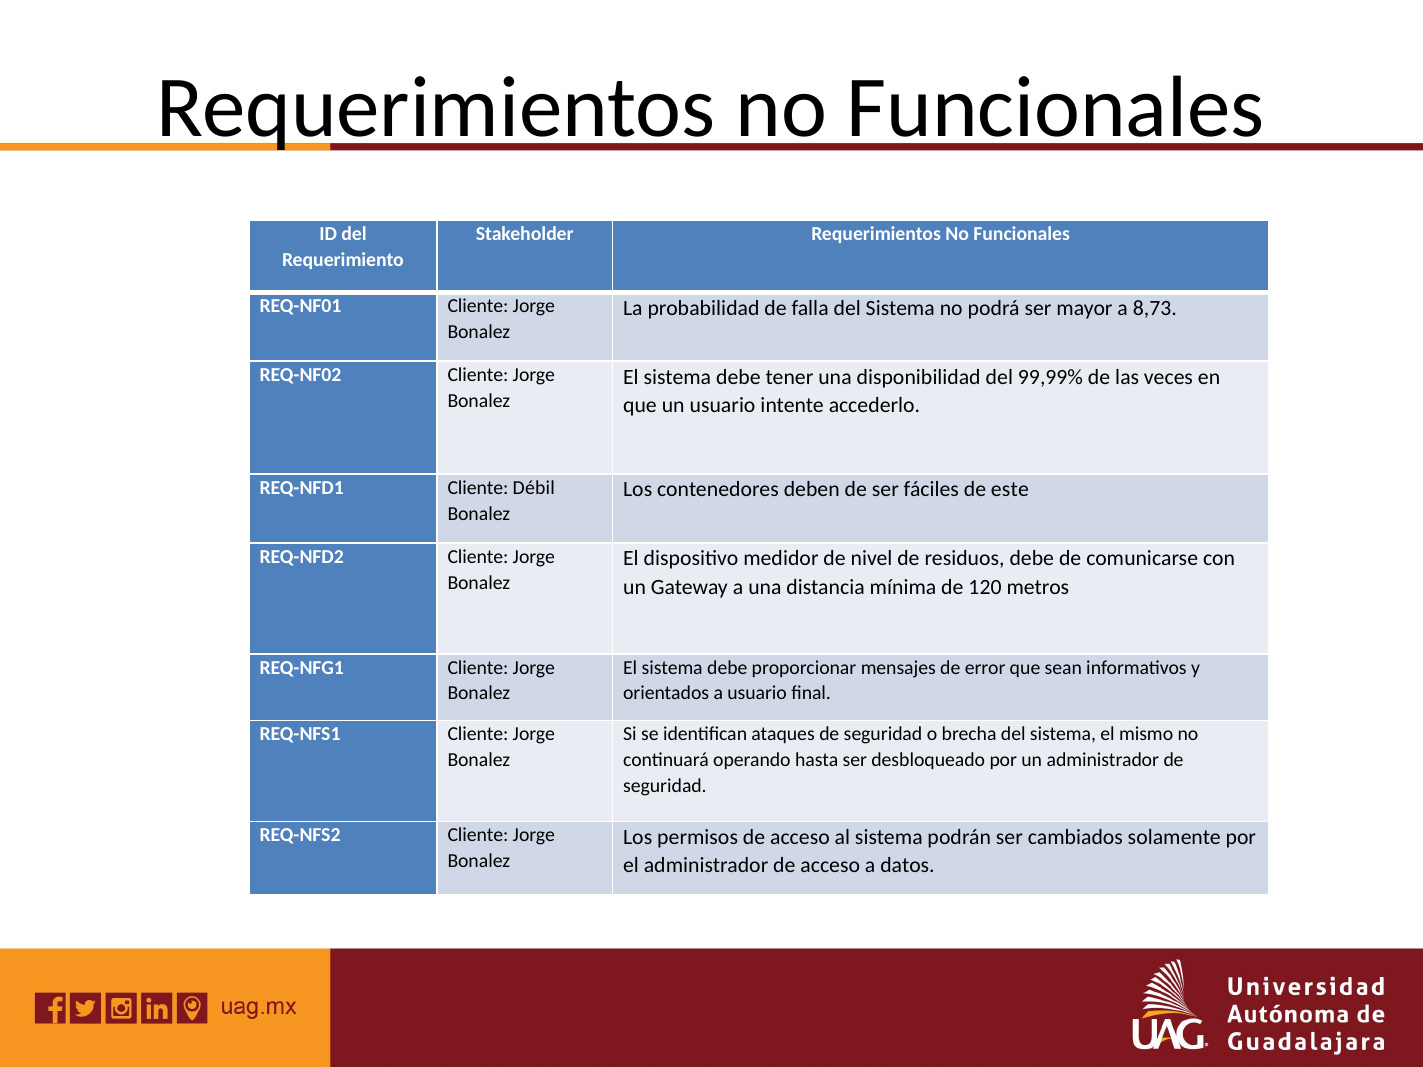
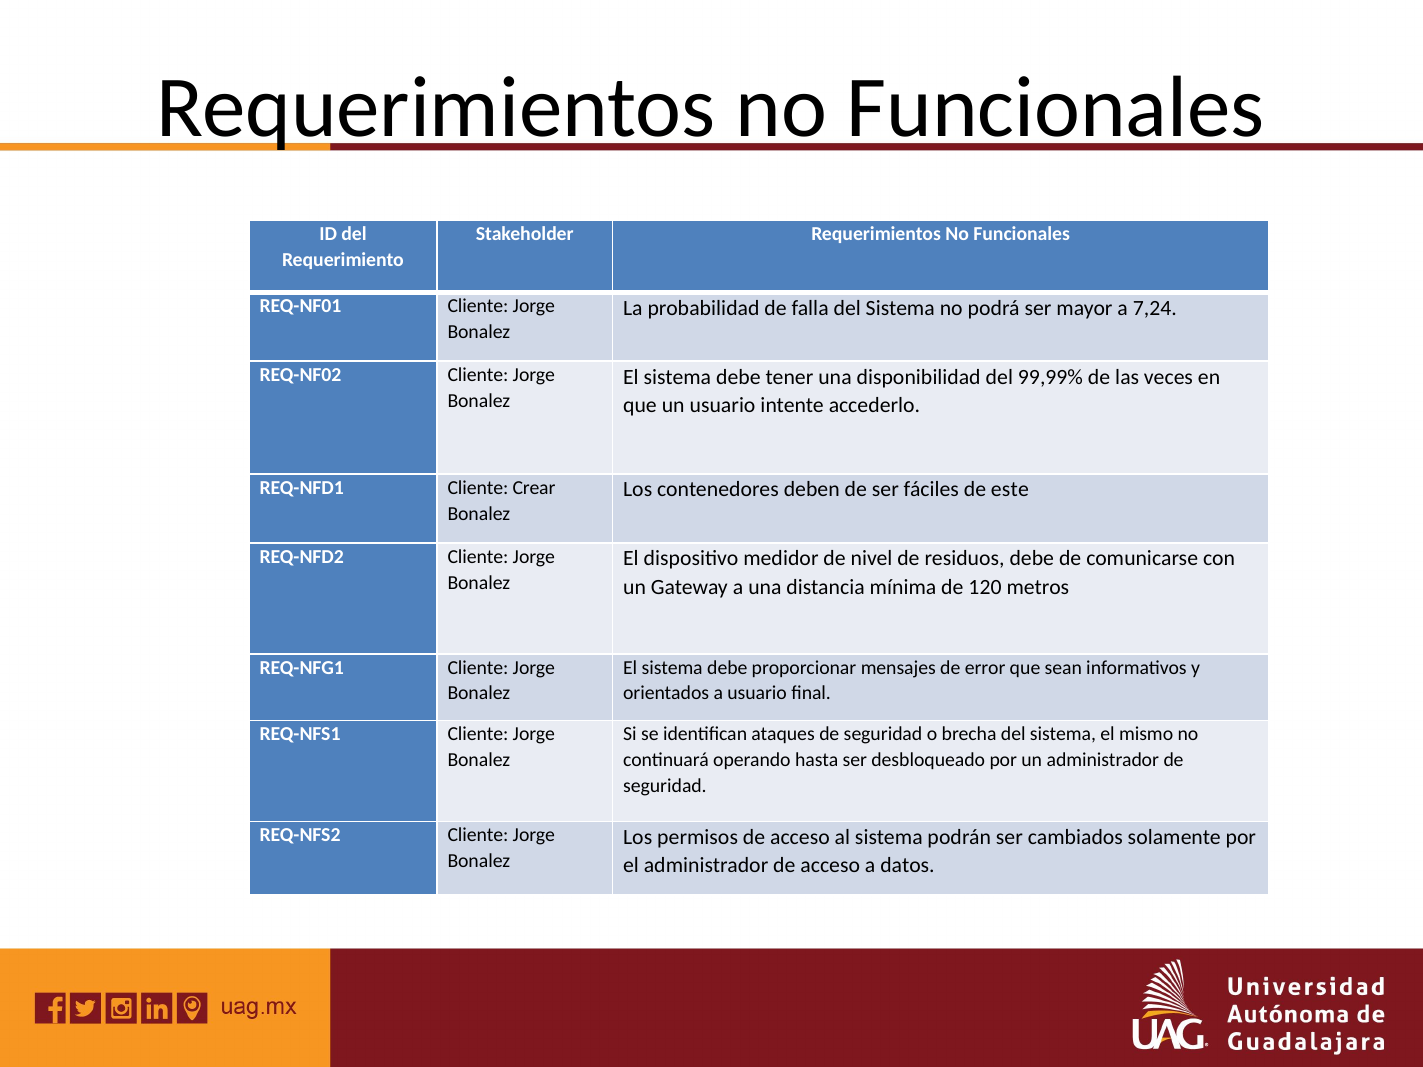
8,73: 8,73 -> 7,24 (1155, 308)
Débil: Débil -> Crear (534, 488)
